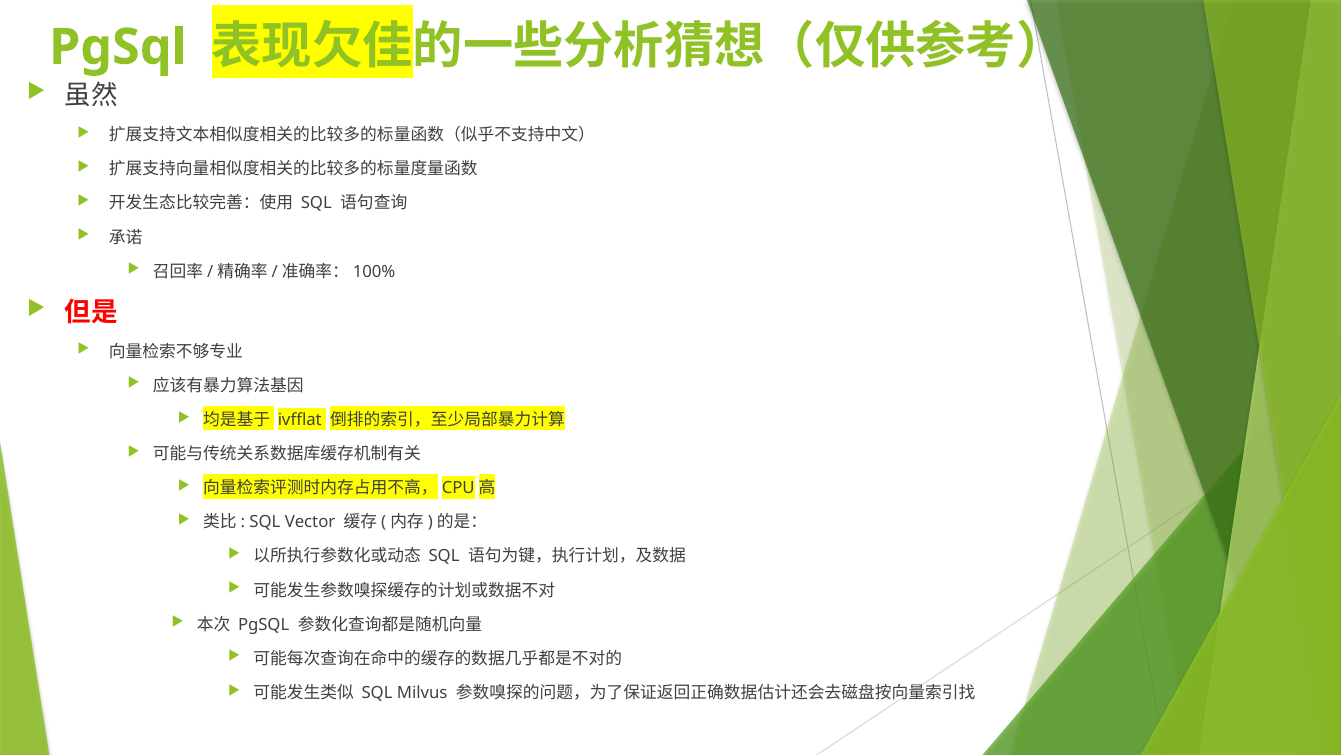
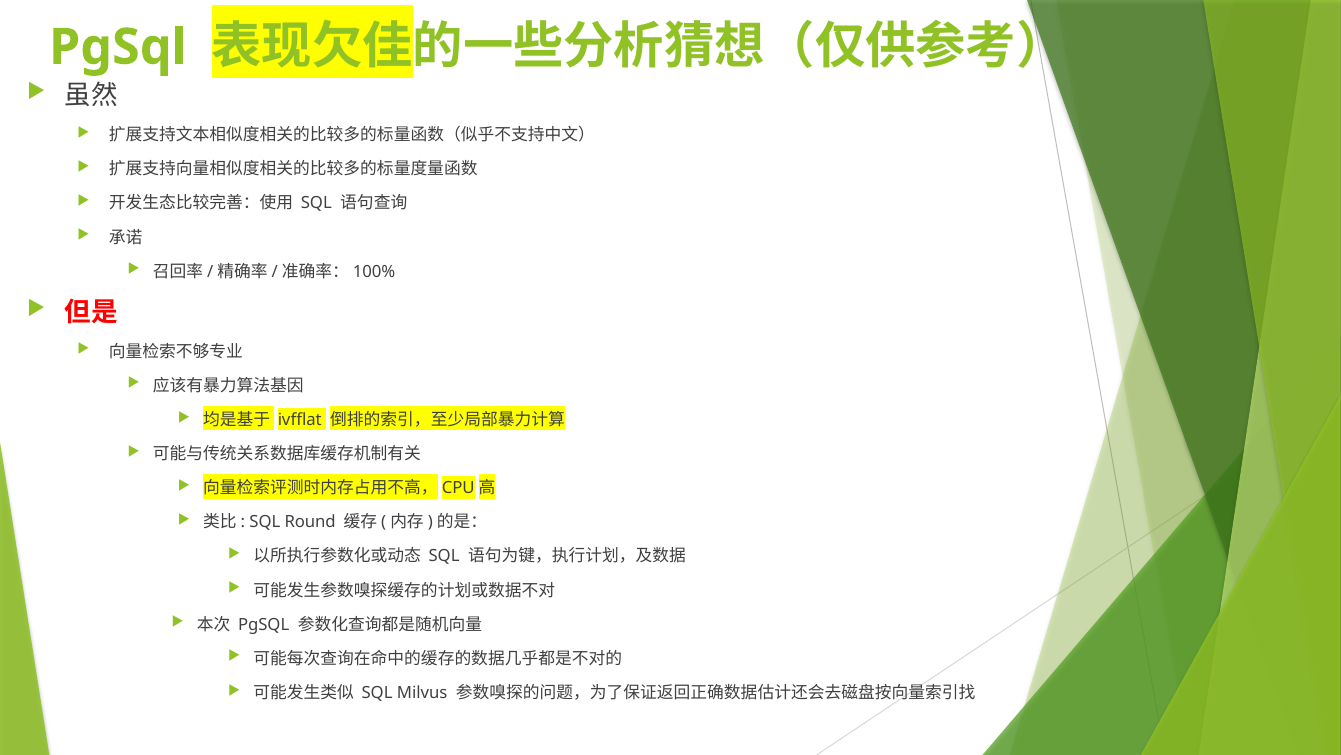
Vector: Vector -> Round (310, 522)
